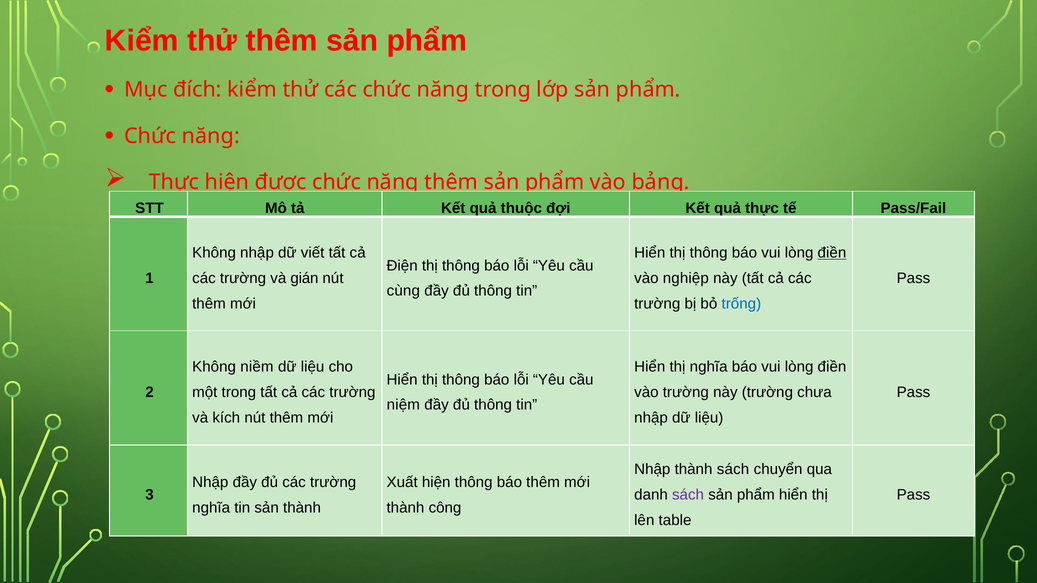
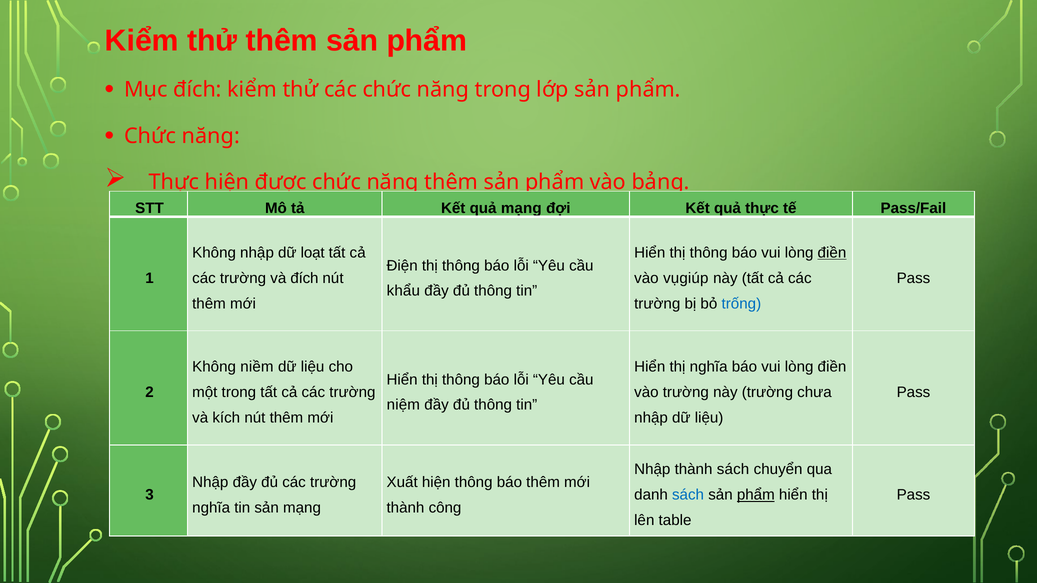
quả thuộc: thuộc -> mạng (521, 209)
viết: viết -> loạt (313, 253)
và gián: gián -> đích (304, 278)
nghiệp: nghiệp -> vụgiúp (686, 278)
cùng: cùng -> khẩu (403, 291)
sách colour: purple -> blue (688, 495)
phẩm underline: none -> present (756, 495)
sản thành: thành -> mạng (302, 508)
